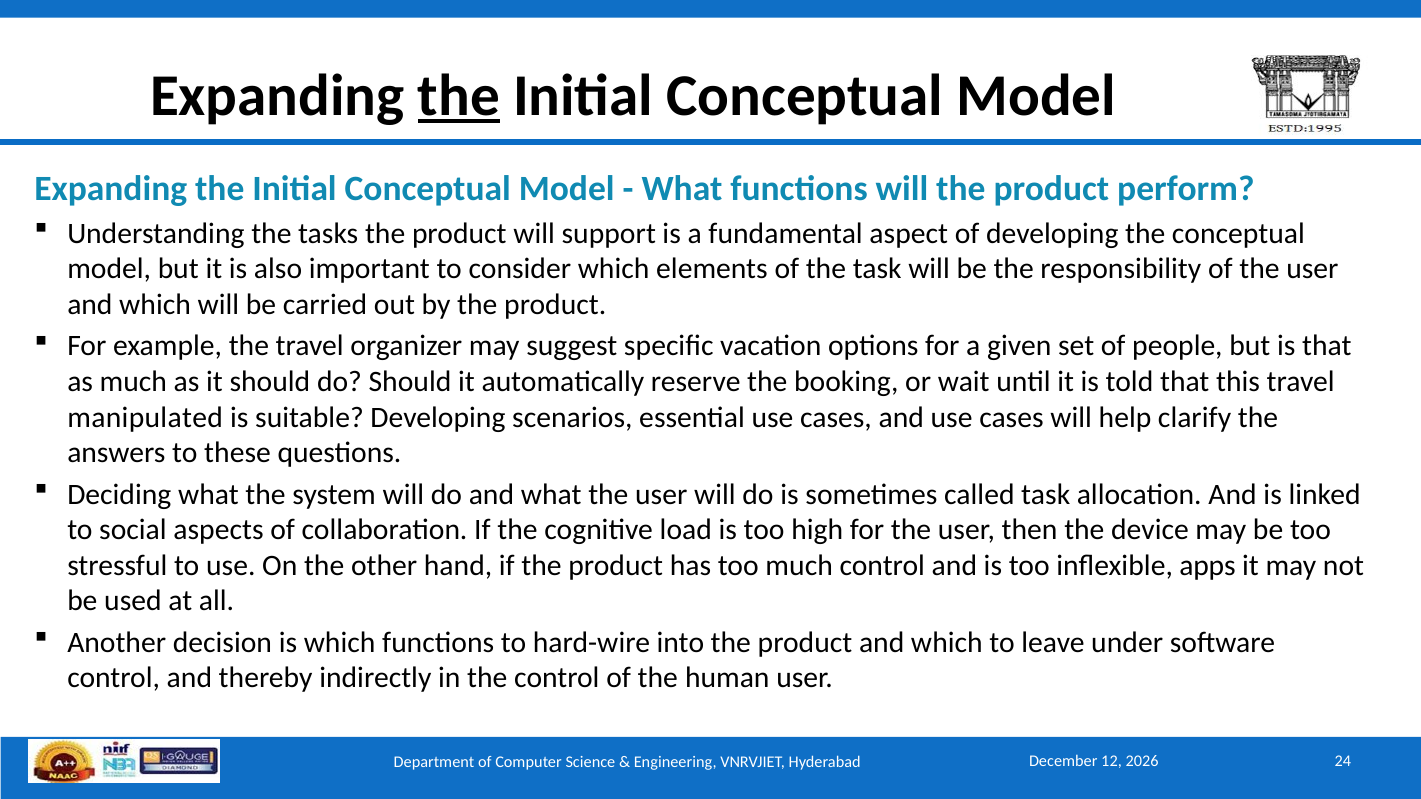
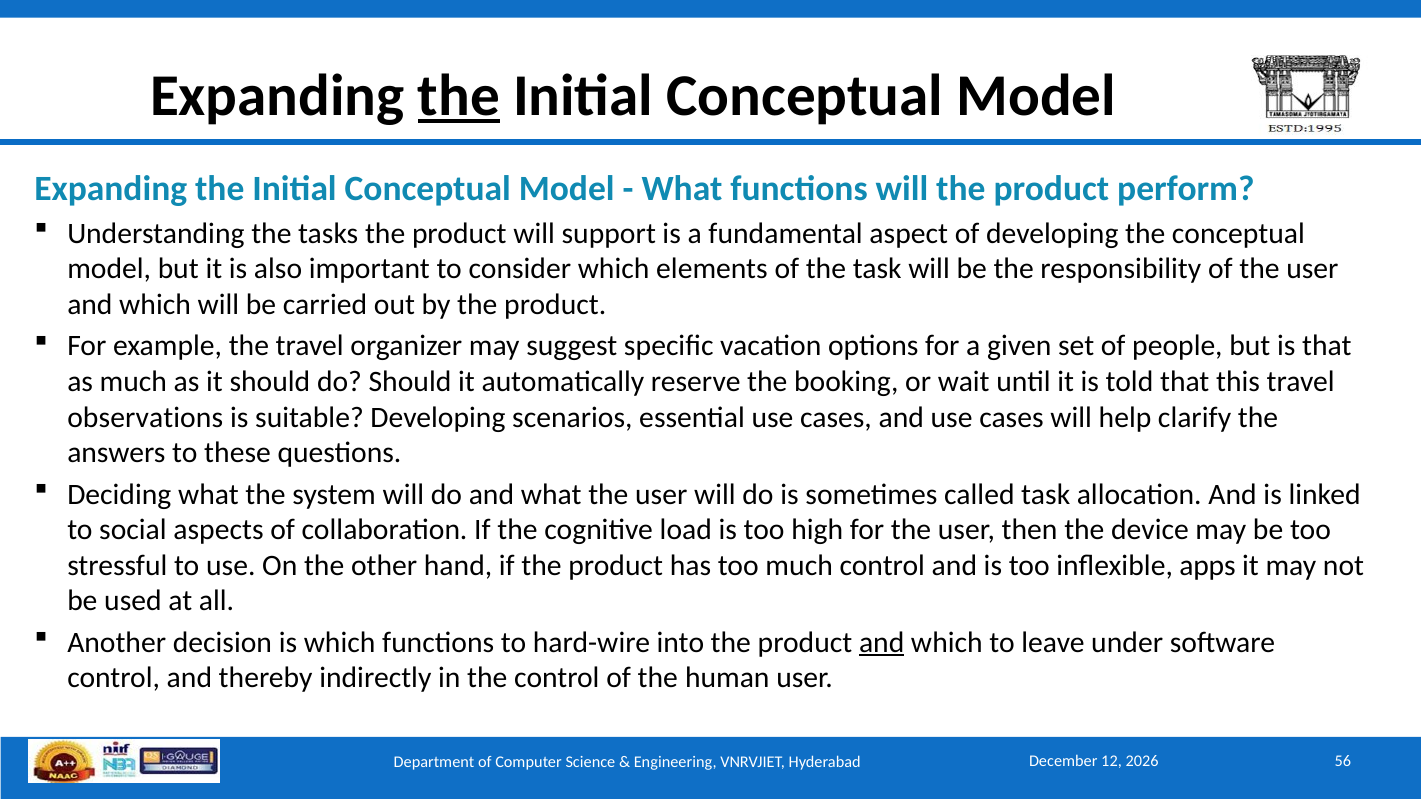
manipulated: manipulated -> observations (145, 417)
and underline: none -> present (882, 643)
24: 24 -> 56 (1343, 761)
